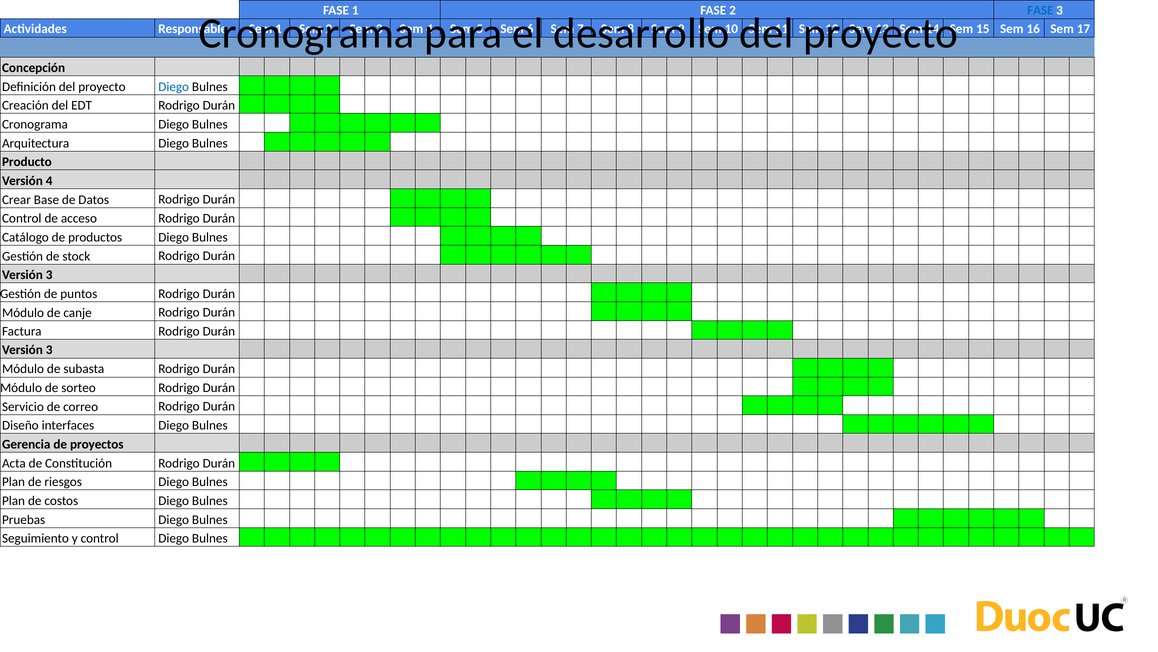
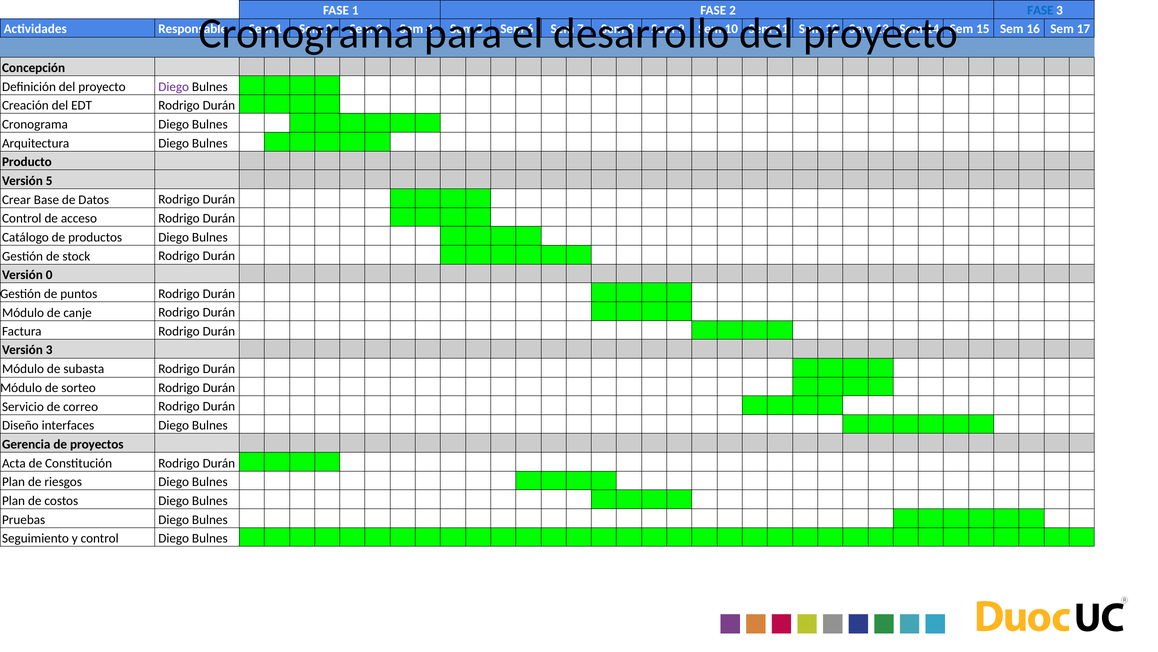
Diego colour: blue -> purple (174, 87)
Versión 4: 4 -> 5 (49, 181)
3: 3 -> 0 (49, 275)
